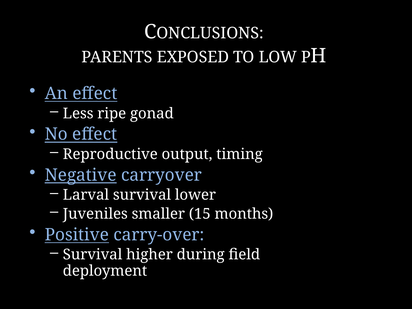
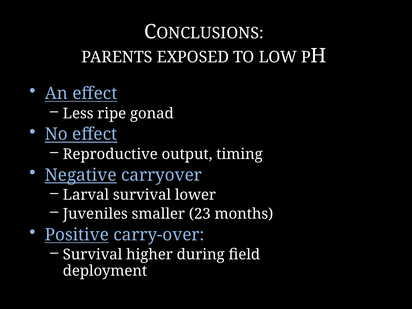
15: 15 -> 23 (200, 214)
